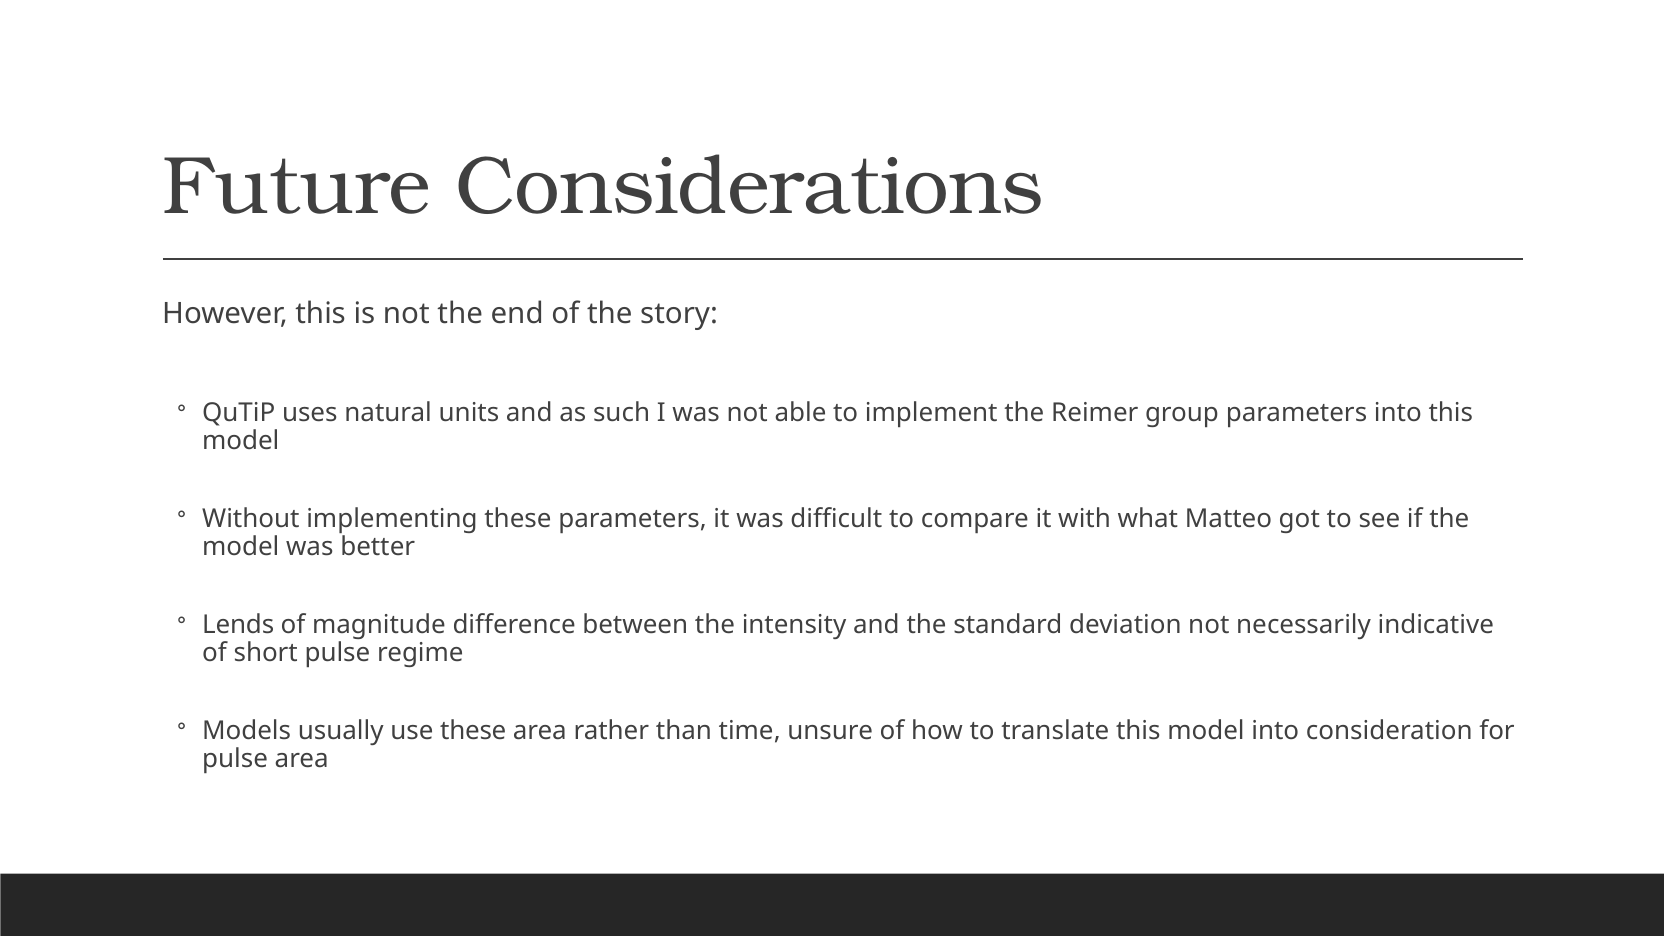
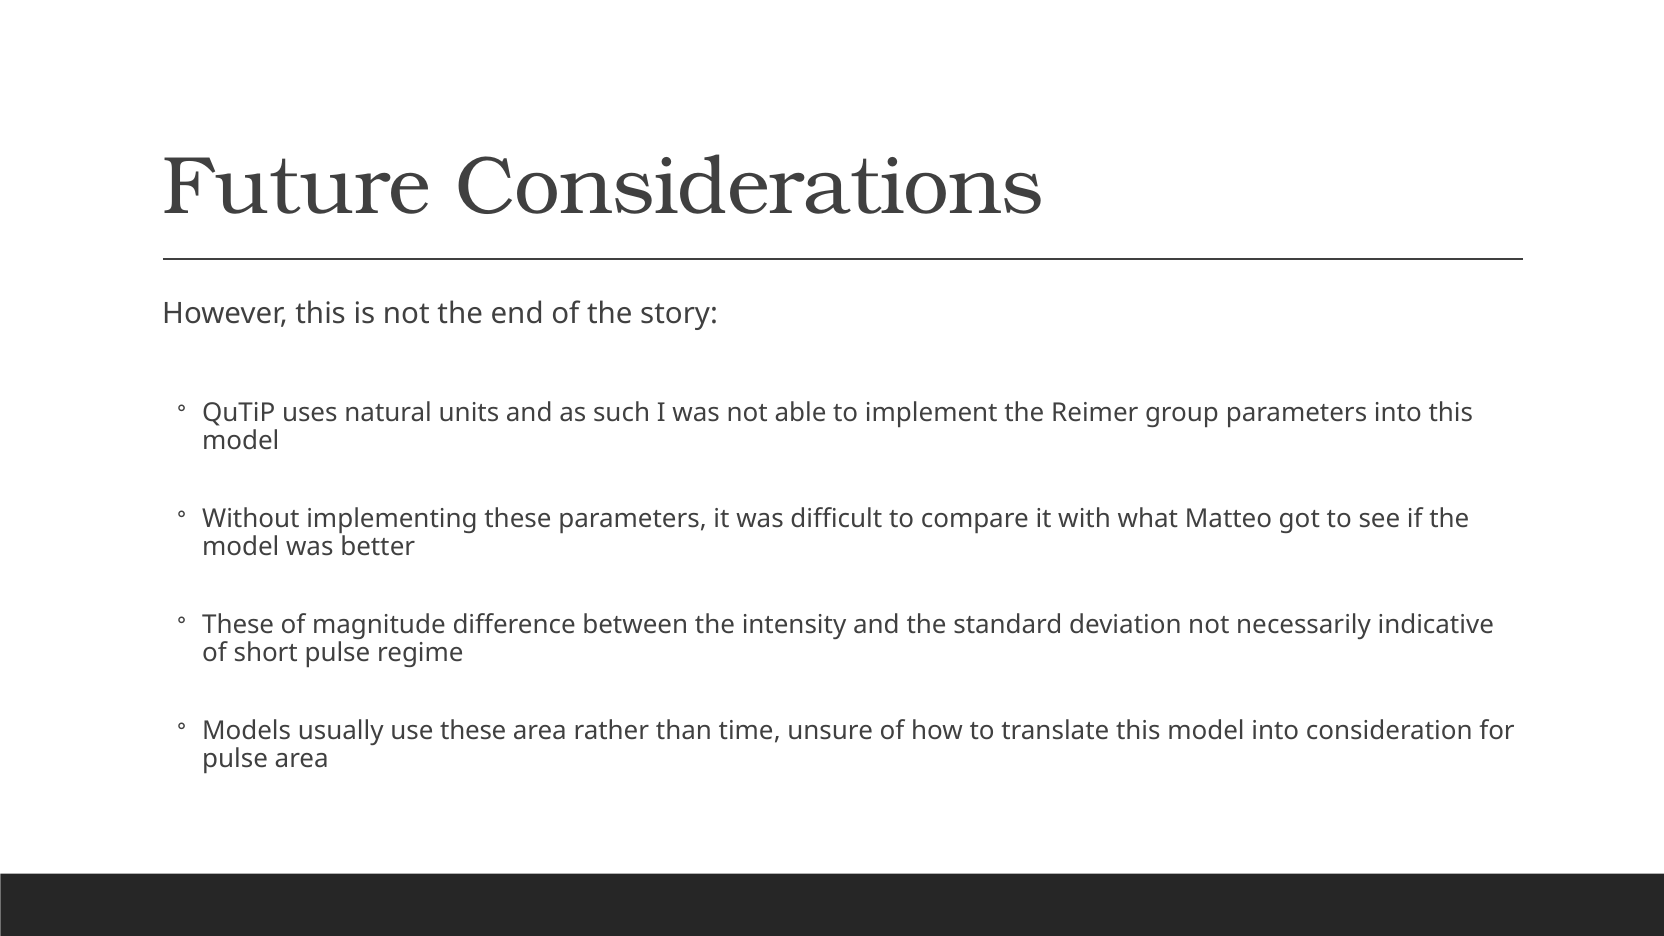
Lends: Lends -> These (238, 625)
